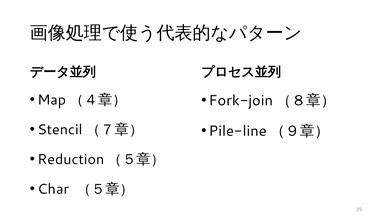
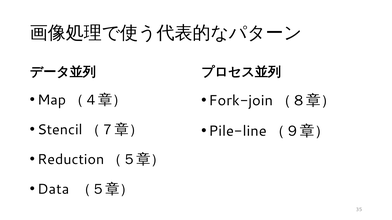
Char: Char -> Data (53, 190)
